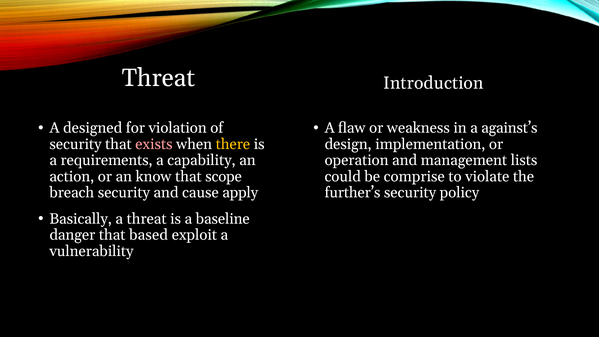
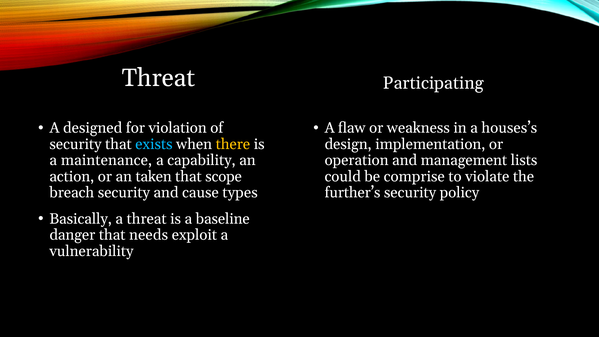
Introduction: Introduction -> Participating (433, 83)
against’s: against’s -> houses’s (509, 128)
exists colour: pink -> light blue (154, 144)
requirements: requirements -> maintenance (106, 160)
know: know -> taken (154, 176)
apply: apply -> types (240, 193)
based: based -> needs (149, 235)
